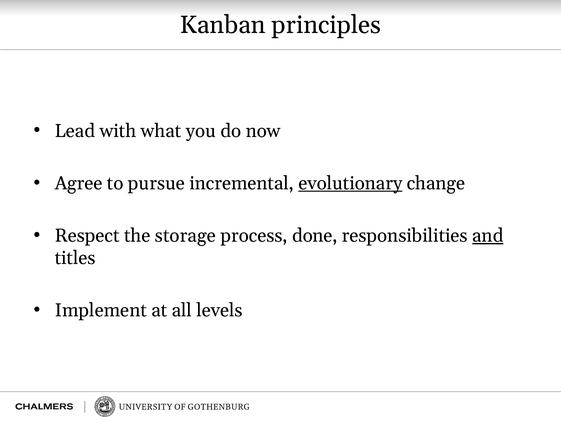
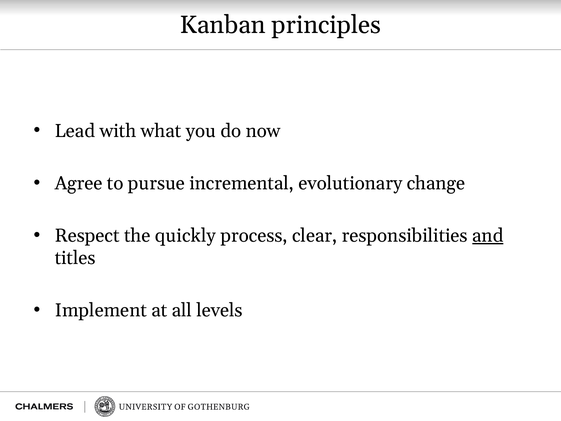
evolutionary underline: present -> none (350, 183)
storage: storage -> quickly (185, 235)
done: done -> clear (315, 235)
